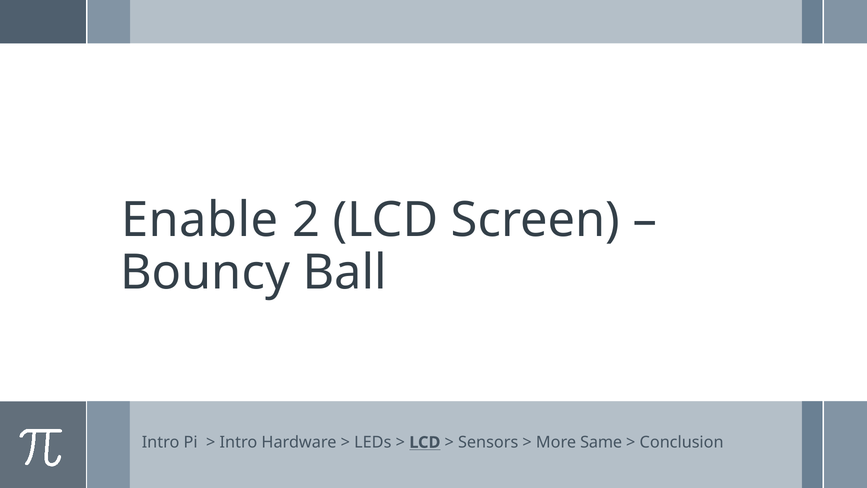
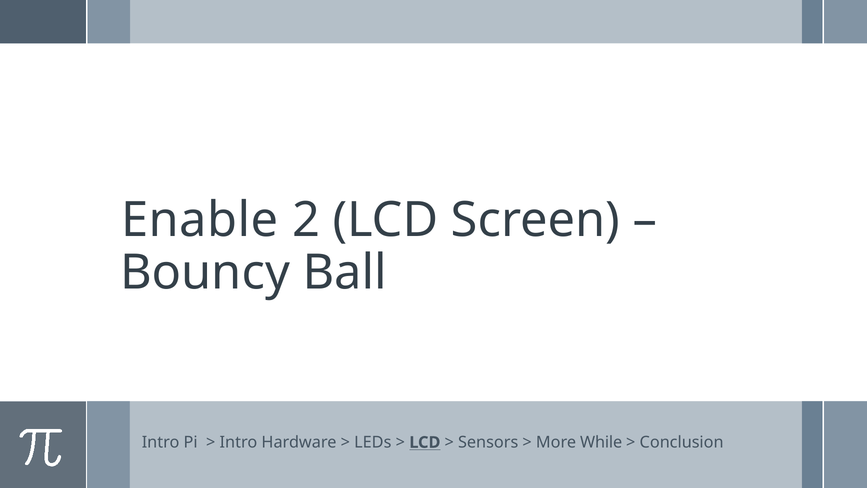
Same: Same -> While (601, 442)
